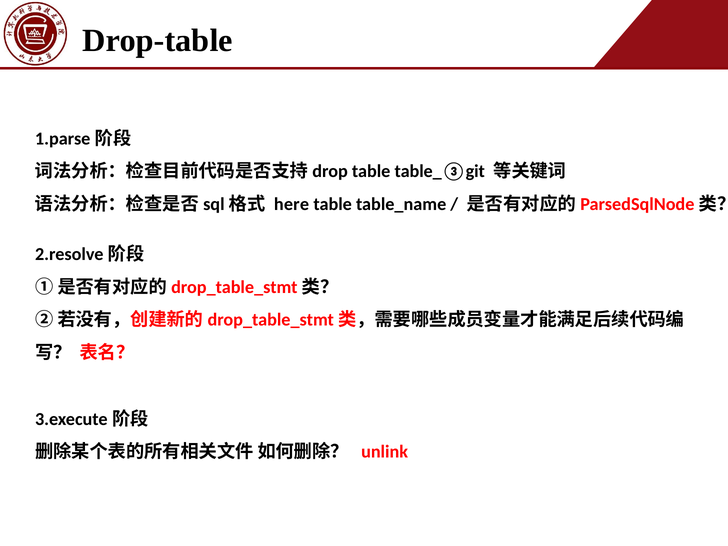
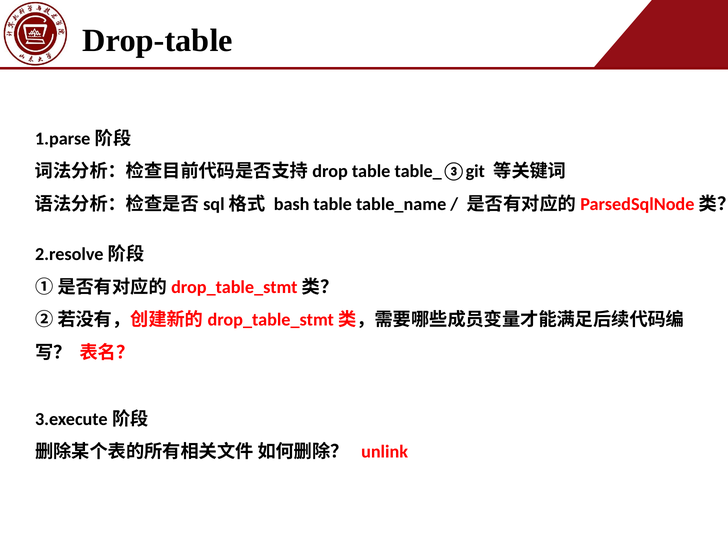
here: here -> bash (292, 204)
